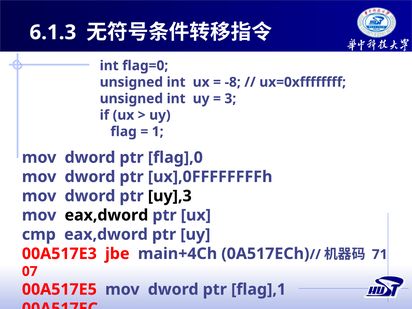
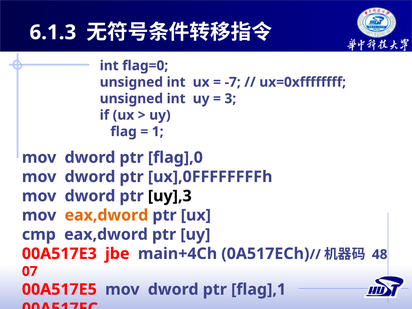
-8: -8 -> -7 (233, 82)
eax,dword colour: black -> orange (106, 215)
71: 71 -> 48 (380, 254)
